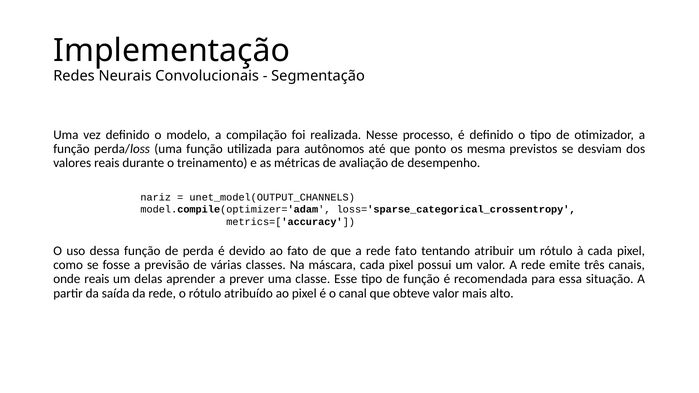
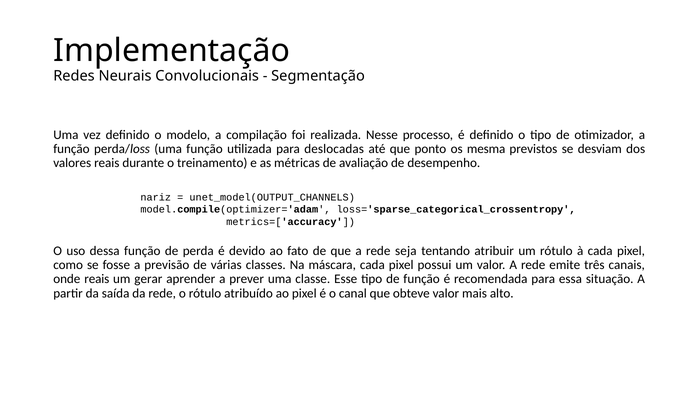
autônomos: autônomos -> deslocadas (334, 149)
rede fato: fato -> seja (406, 251)
delas: delas -> gerar (148, 279)
